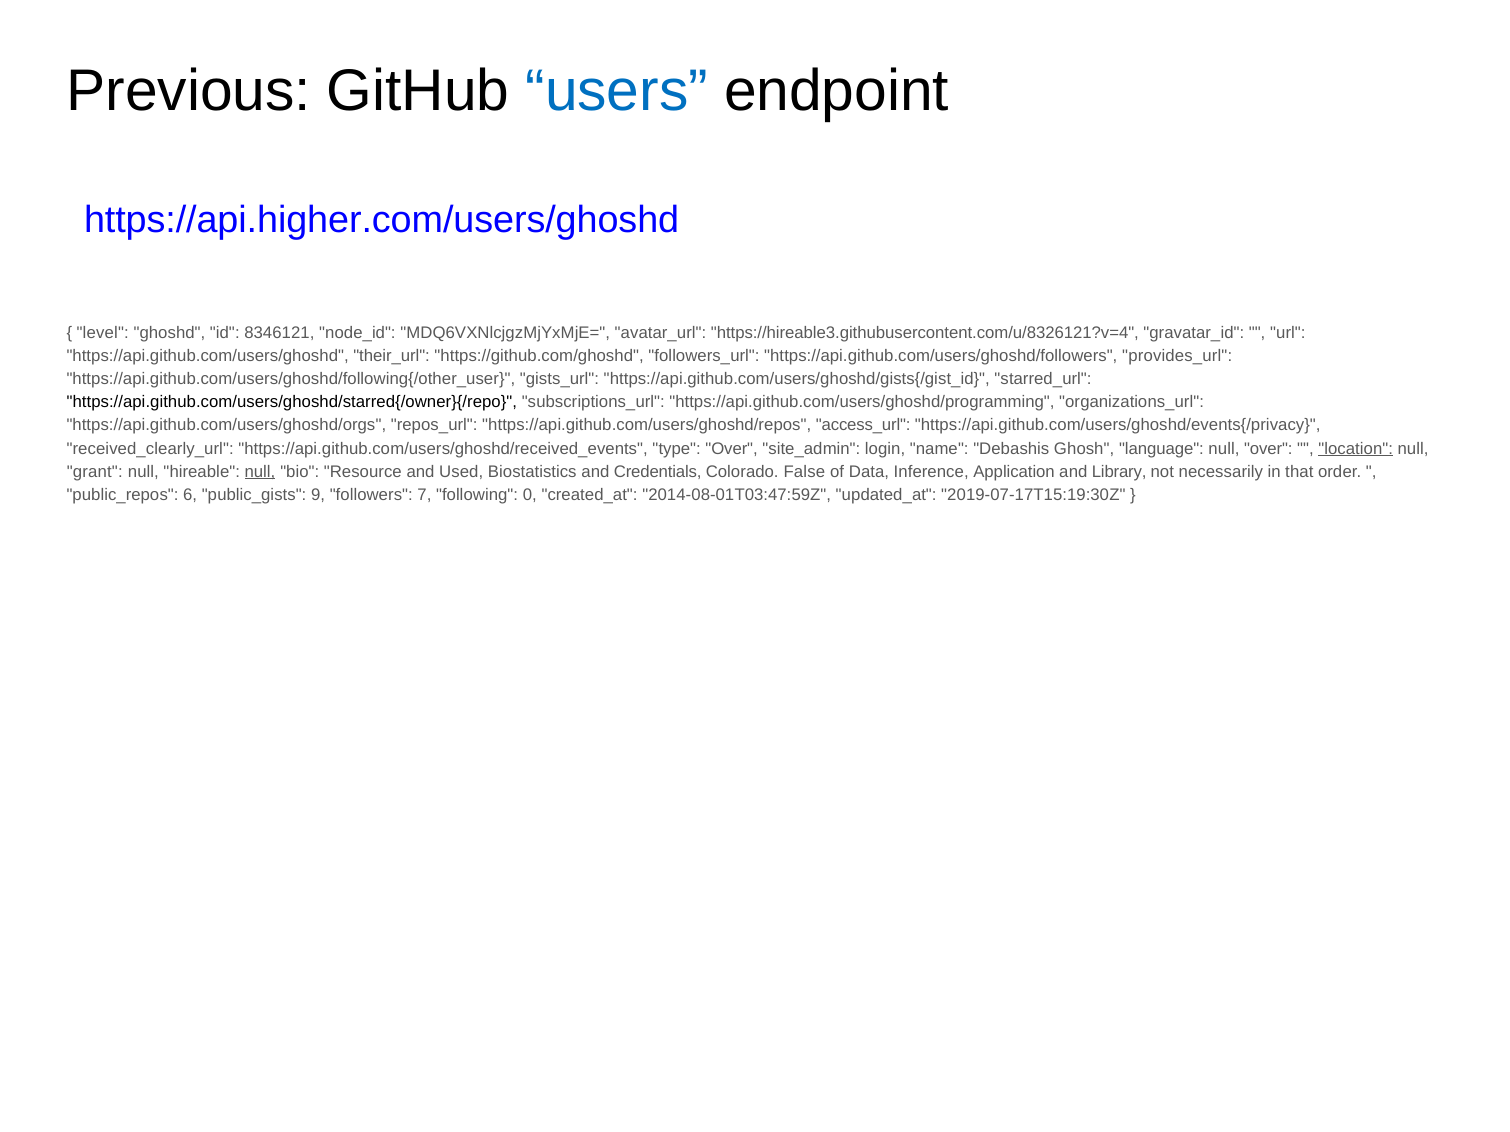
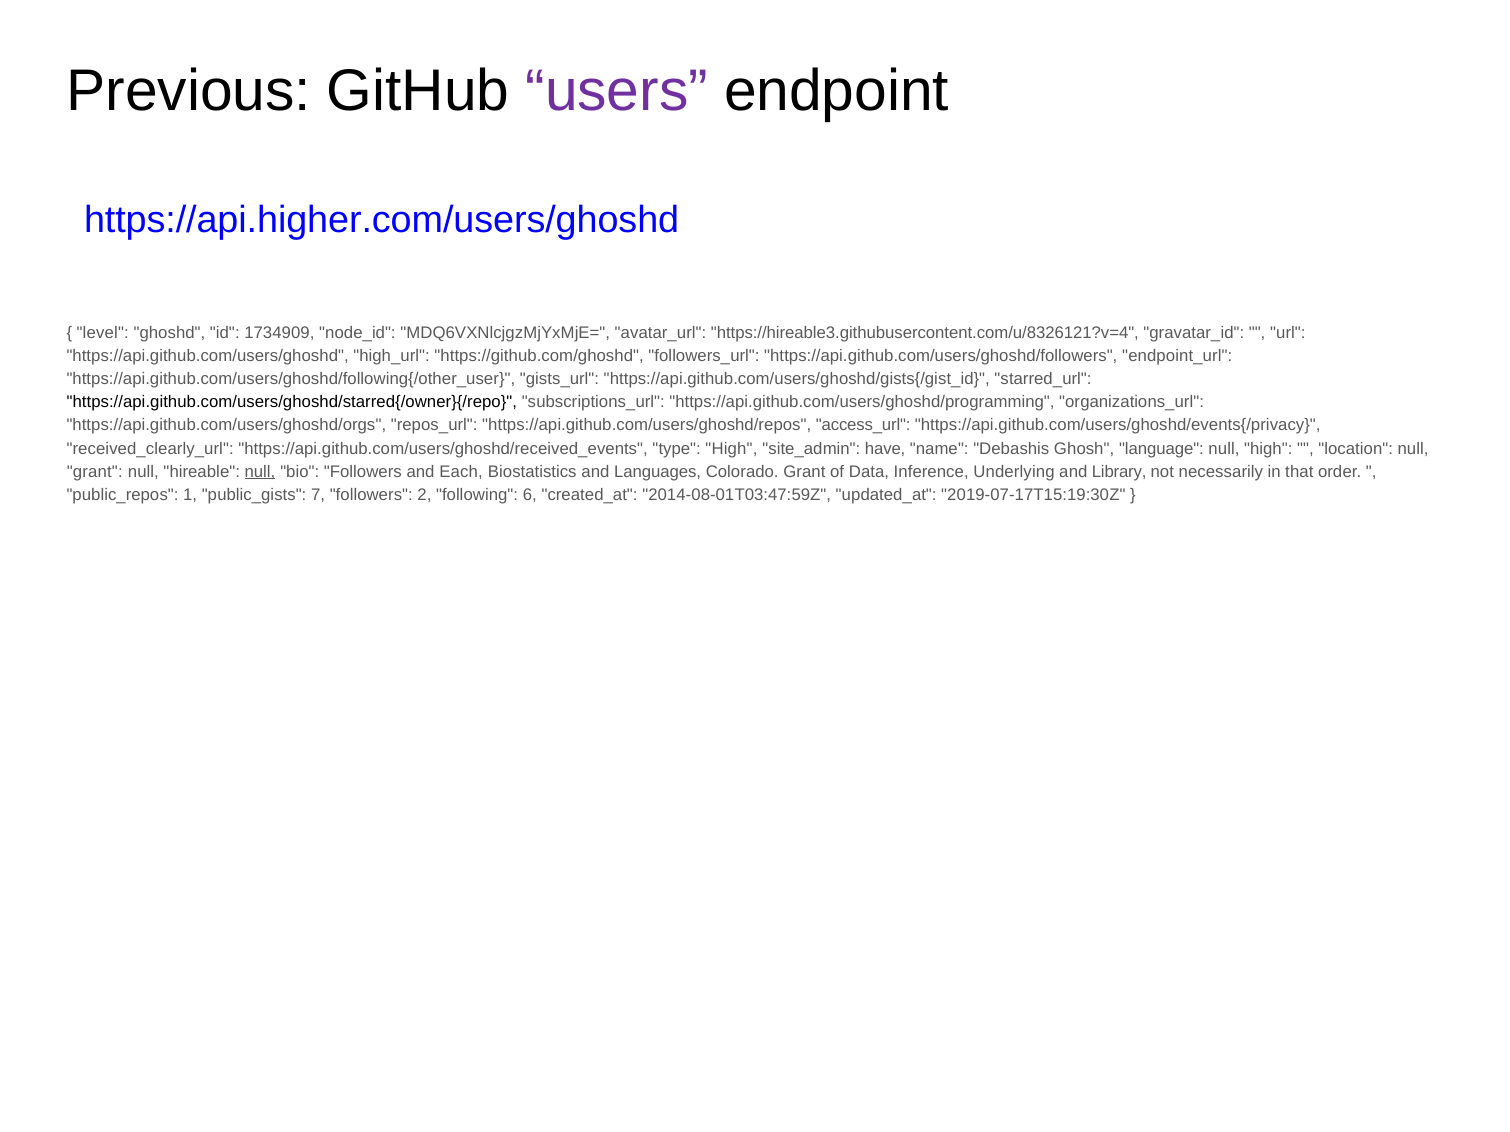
users colour: blue -> purple (617, 91)
8346121: 8346121 -> 1734909 (279, 333)
their_url: their_url -> high_url (392, 356)
provides_url: provides_url -> endpoint_url (1177, 356)
type Over: Over -> High (731, 449)
login: login -> have (885, 449)
null over: over -> high (1268, 449)
location underline: present -> none (1356, 449)
bio Resource: Resource -> Followers (363, 472)
Used: Used -> Each (461, 472)
Credentials: Credentials -> Languages (658, 472)
Colorado False: False -> Grant (804, 472)
Application: Application -> Underlying (1014, 472)
6: 6 -> 1 (190, 495)
9: 9 -> 7 (318, 495)
7: 7 -> 2 (424, 495)
0: 0 -> 6 (530, 495)
